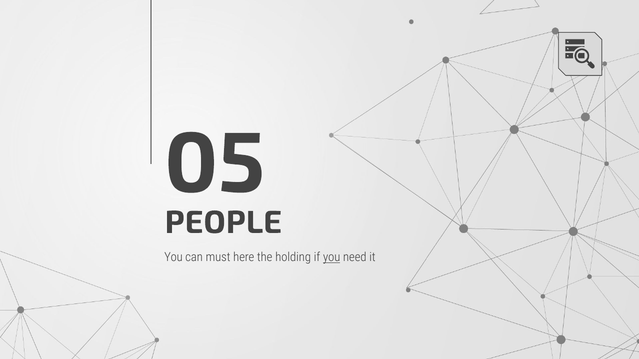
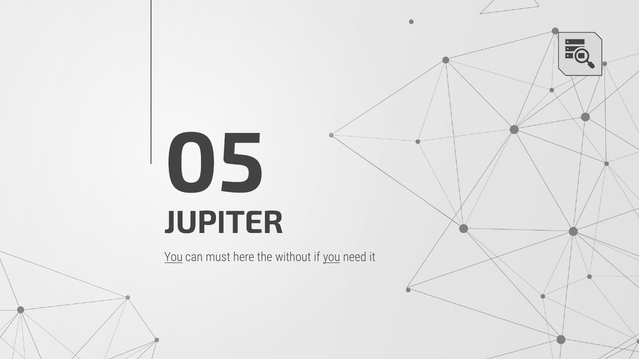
PEOPLE: PEOPLE -> JUPITER (224, 223)
You underline: none -> present (173, 258)
holding: holding -> without (293, 258)
